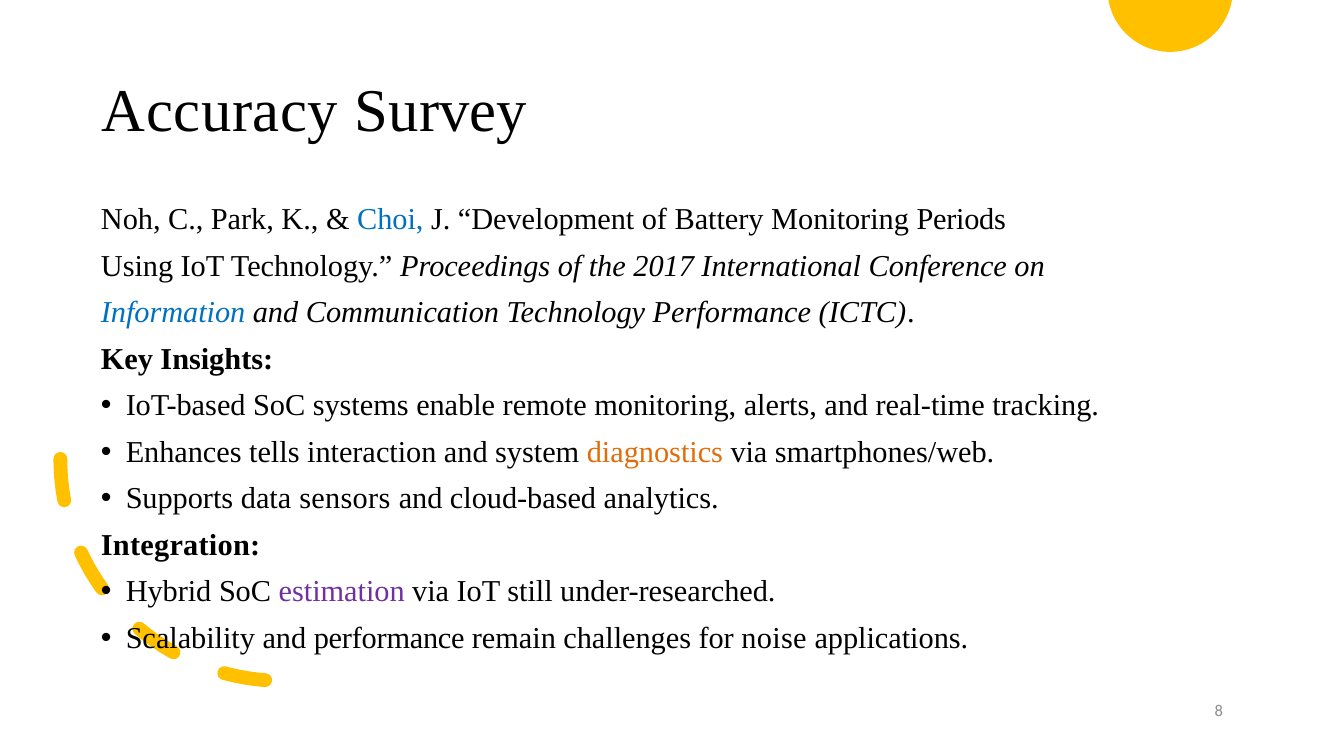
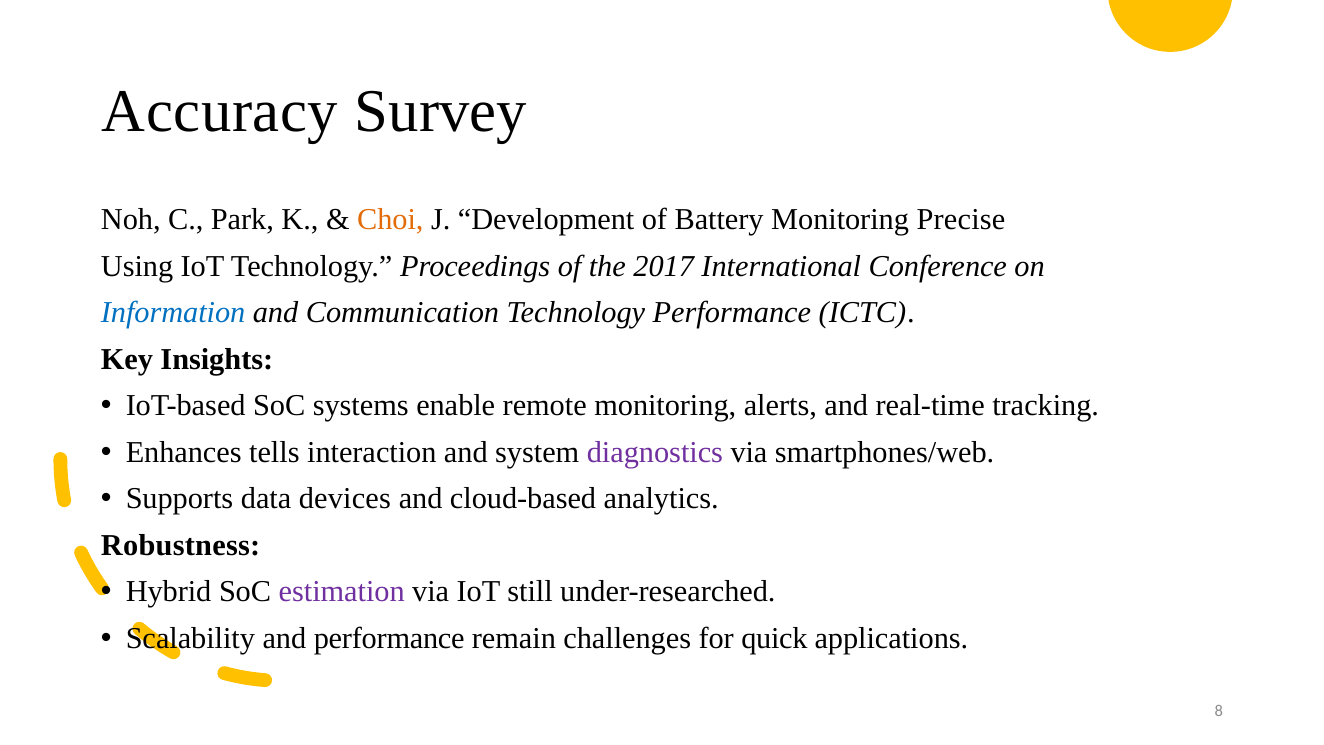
Choi colour: blue -> orange (390, 219)
Periods: Periods -> Precise (961, 219)
diagnostics colour: orange -> purple (655, 452)
sensors: sensors -> devices (345, 499)
Integration: Integration -> Robustness (181, 545)
noise: noise -> quick (774, 638)
